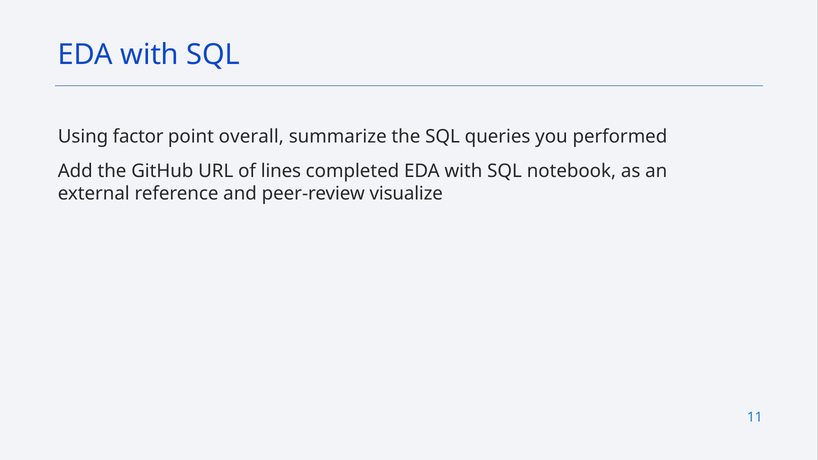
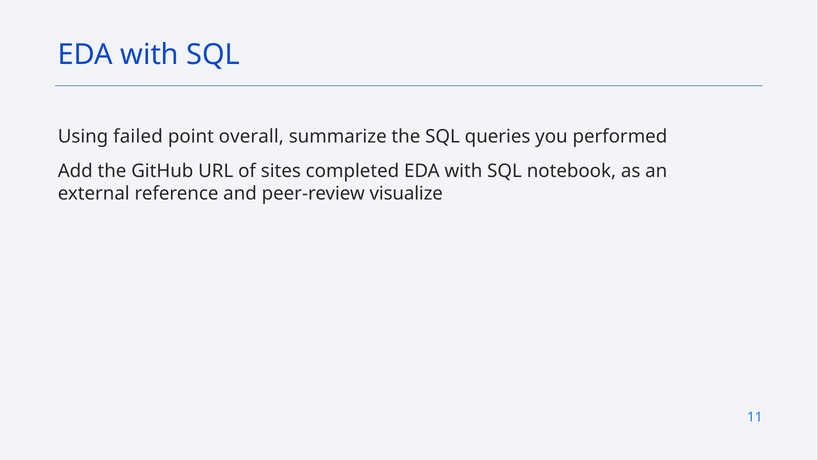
factor: factor -> failed (138, 137)
lines: lines -> sites (281, 171)
